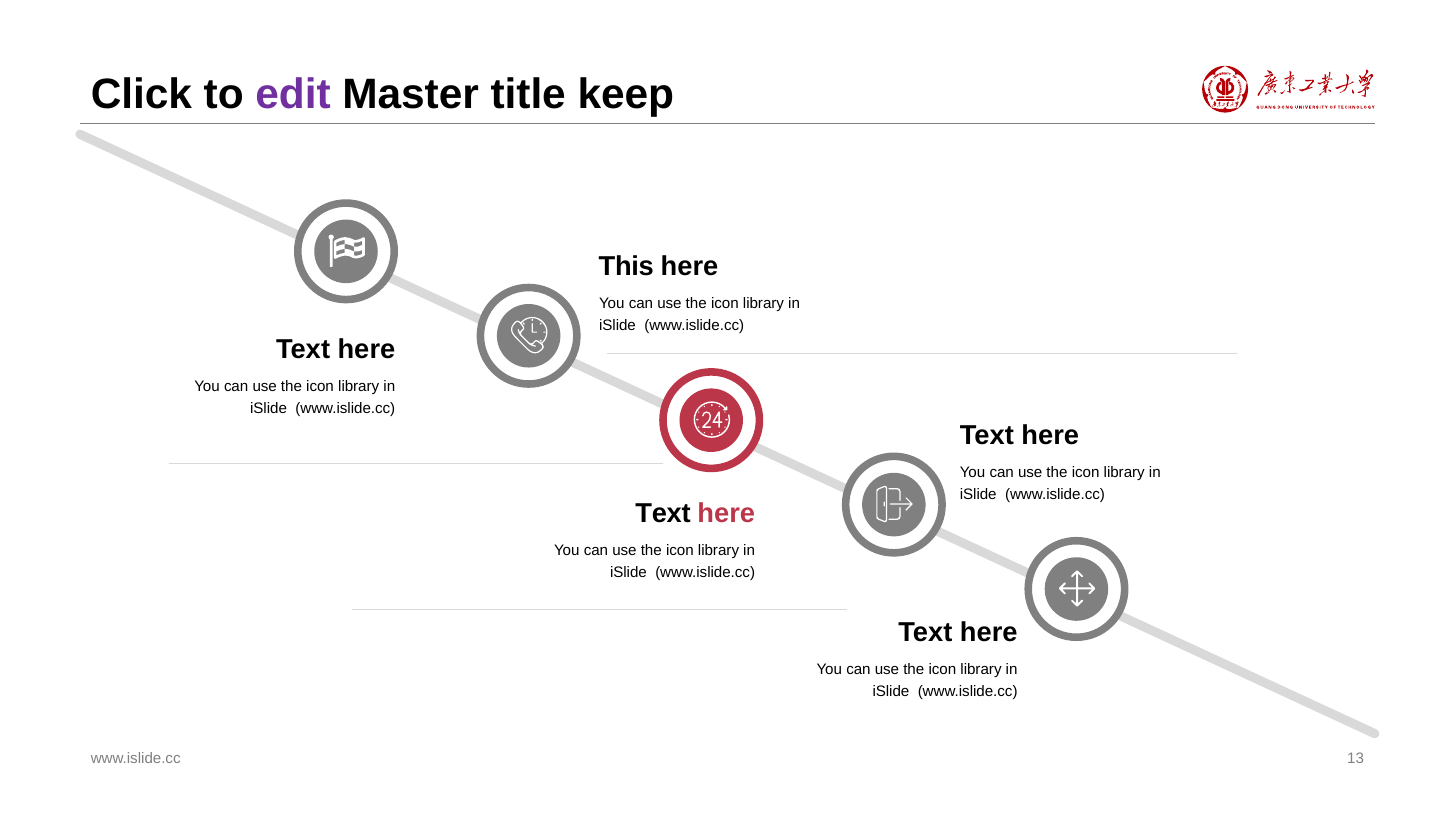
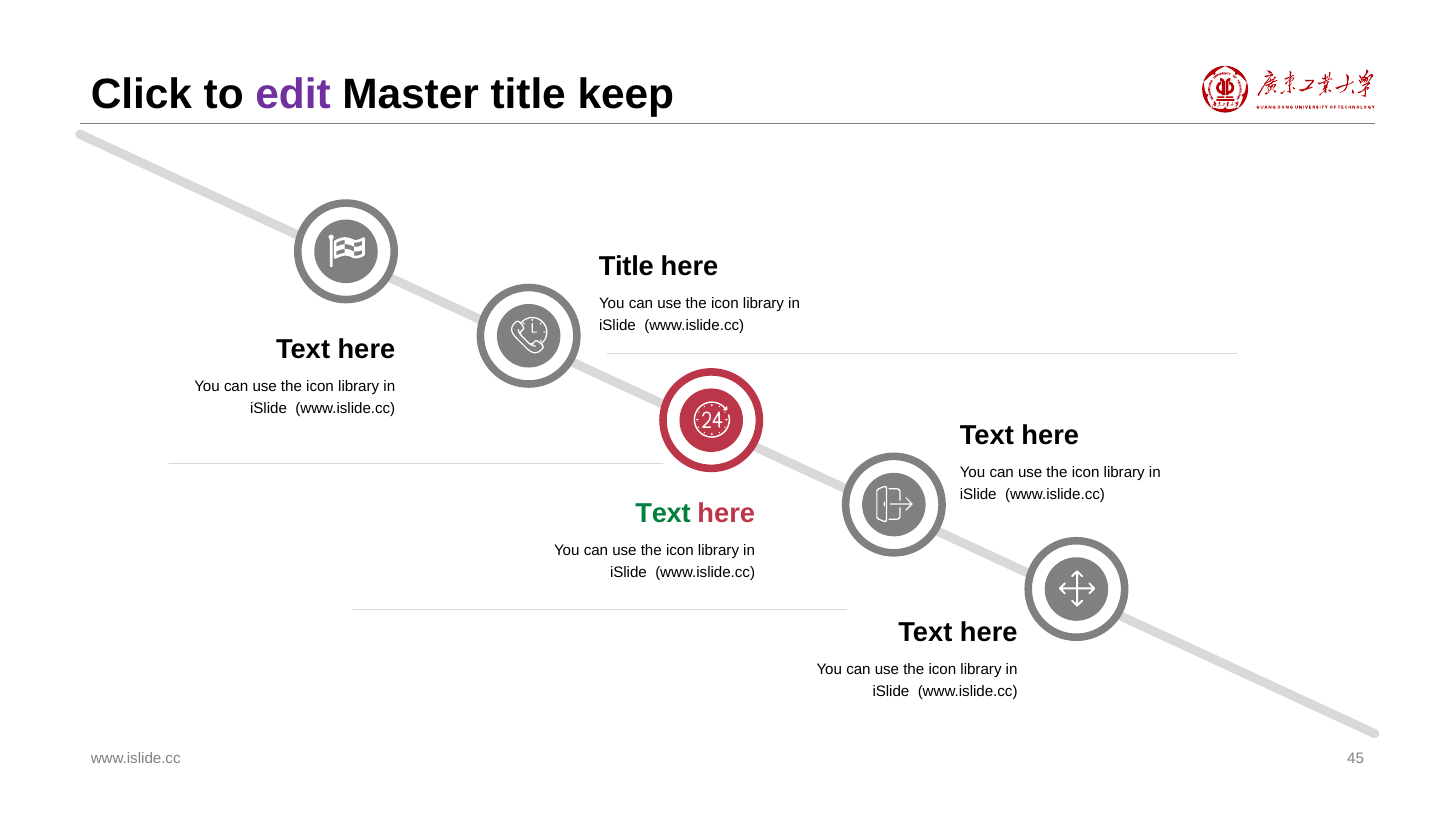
This: This -> Title (626, 266)
Text colour: black -> green (663, 513)
13: 13 -> 45 (1356, 758)
